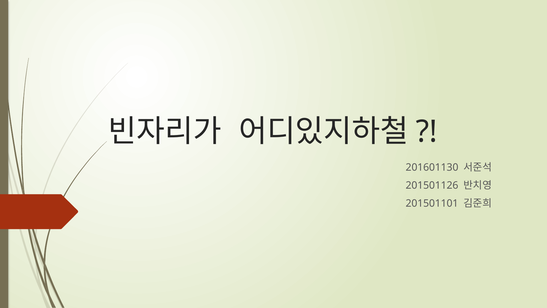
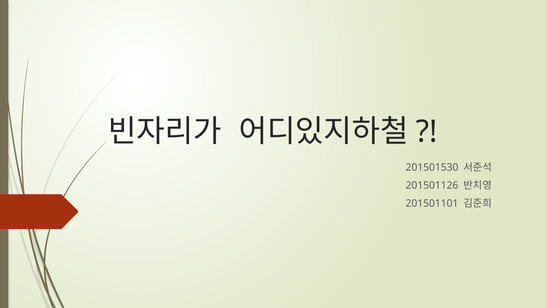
201601130: 201601130 -> 201501530 (432, 167)
